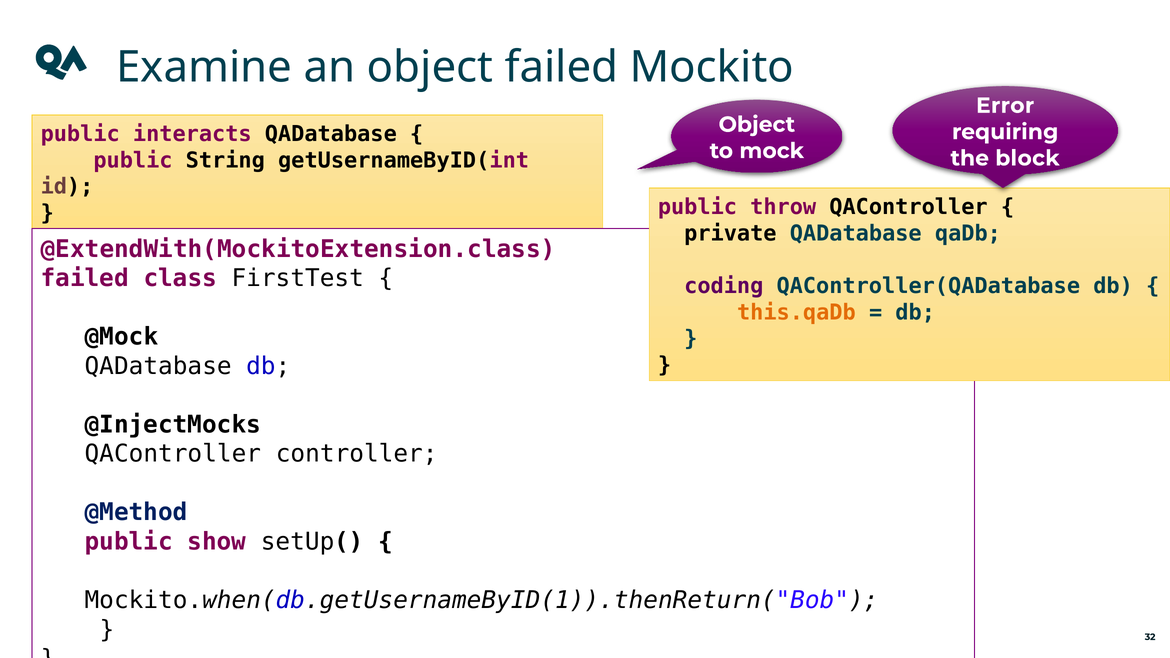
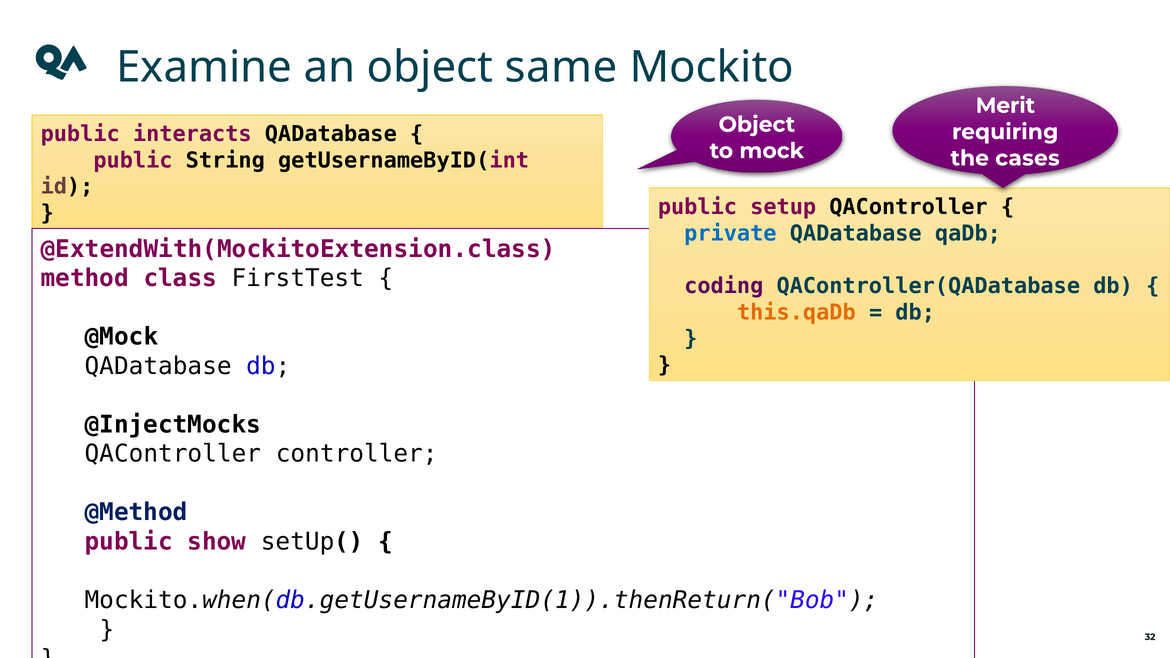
object failed: failed -> same (561, 67)
Error: Error -> Merit (1005, 106)
block: block -> cases (1027, 158)
throw: throw -> setup (783, 207)
private colour: black -> blue (730, 233)
failed: failed -> method (85, 278)
